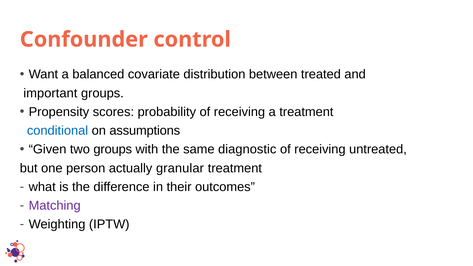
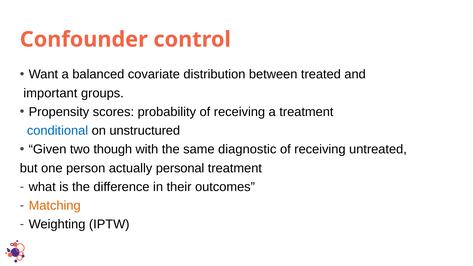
assumptions: assumptions -> unstructured (145, 131)
two groups: groups -> though (113, 149)
granular: granular -> personal (180, 168)
Matching colour: purple -> orange (55, 206)
